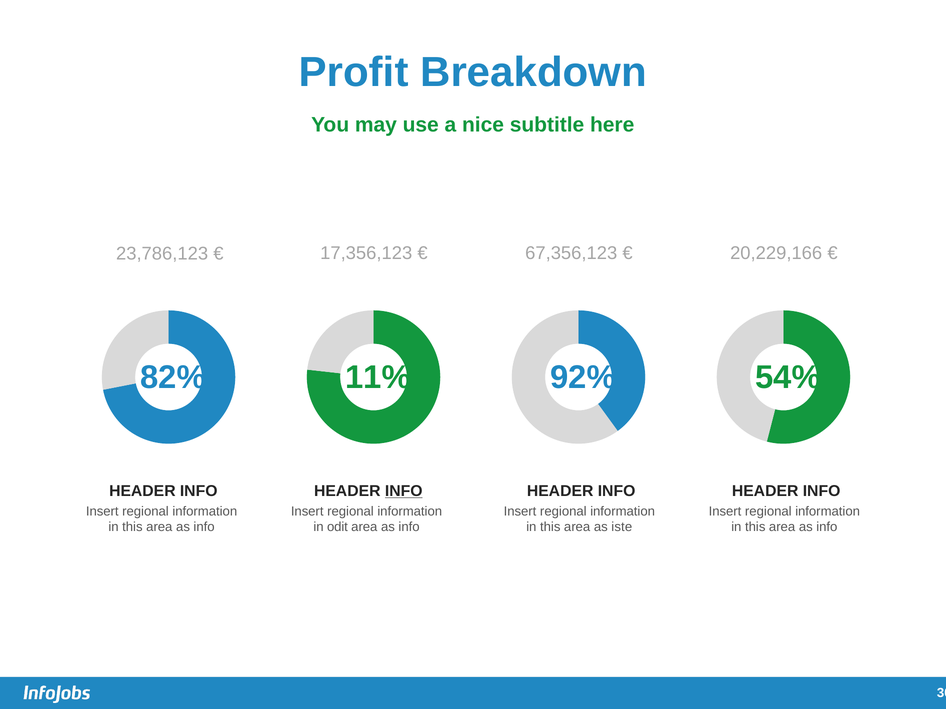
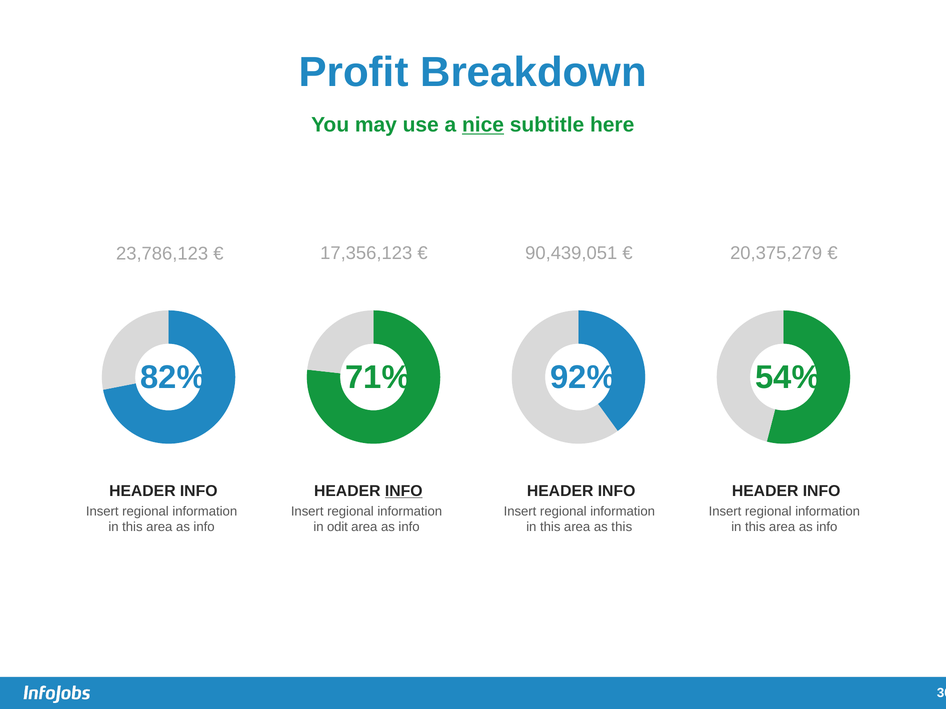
nice underline: none -> present (483, 125)
67,356,123: 67,356,123 -> 90,439,051 (571, 253)
20,229,166: 20,229,166 -> 20,375,279 (776, 253)
11%: 11% -> 71% (378, 378)
as iste: iste -> this (622, 527)
